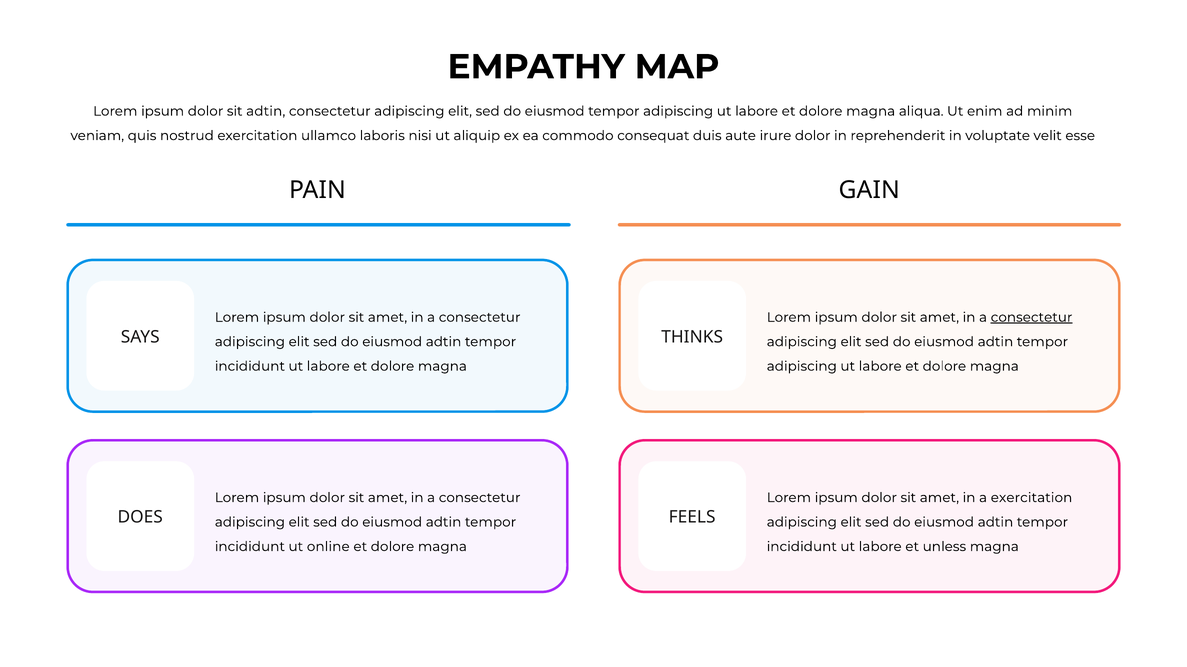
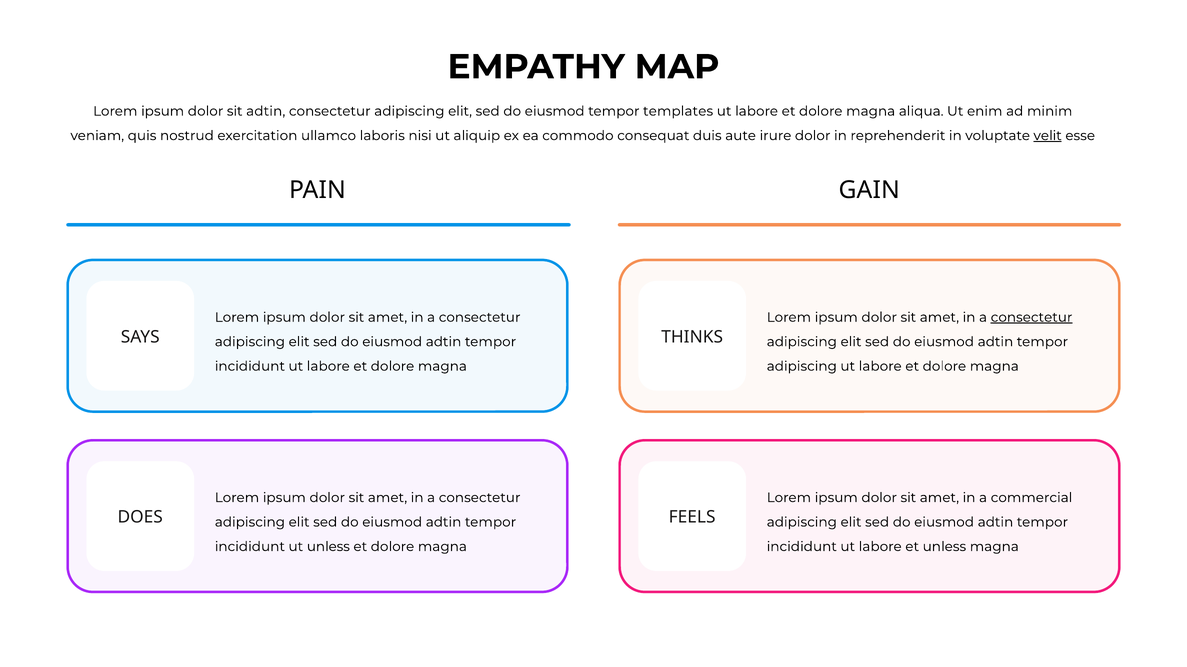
eiusmod tempor adipiscing: adipiscing -> templates (678, 111)
velit underline: none -> present (1048, 136)
a exercitation: exercitation -> commercial (1032, 498)
ut online: online -> unless (328, 547)
